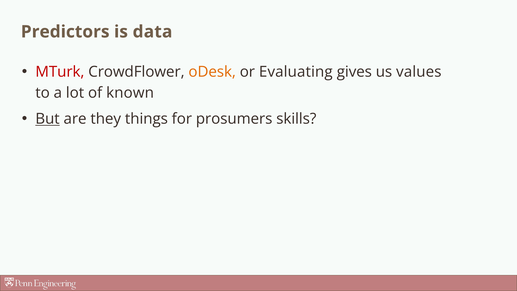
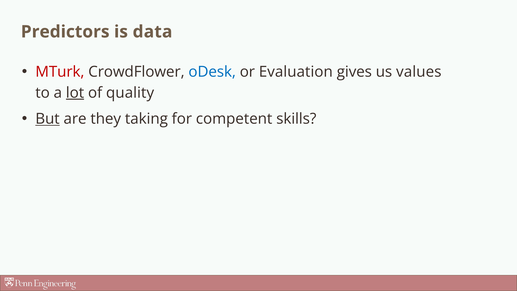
oDesk colour: orange -> blue (212, 72)
Evaluating: Evaluating -> Evaluation (296, 72)
lot underline: none -> present (75, 93)
known: known -> quality (130, 93)
things: things -> taking (146, 119)
prosumers: prosumers -> competent (234, 119)
